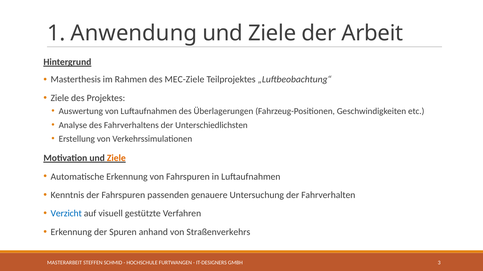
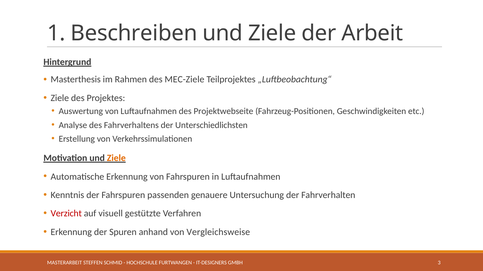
Anwendung: Anwendung -> Beschreiben (134, 33)
Überlagerungen: Überlagerungen -> Projektwebseite (223, 111)
Verzicht colour: blue -> red (66, 214)
Straßenverkehrs: Straßenverkehrs -> Vergleichsweise (218, 233)
